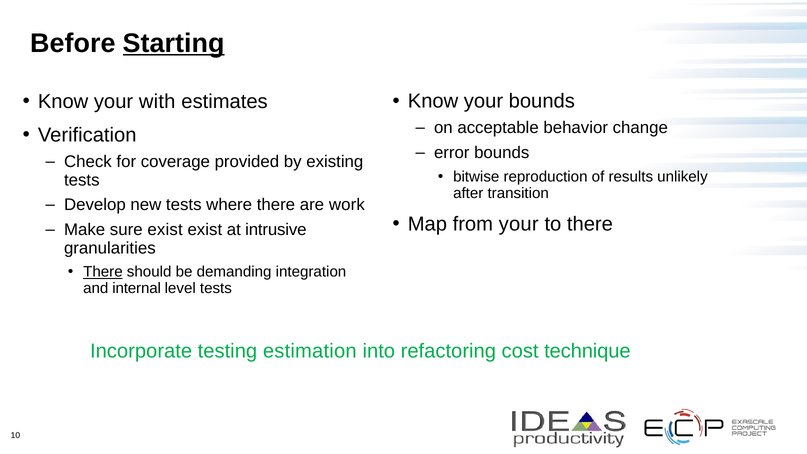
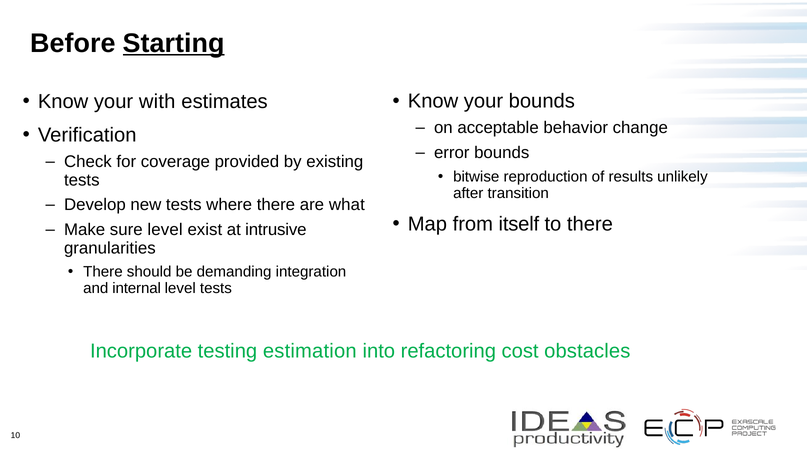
work: work -> what (347, 205)
from your: your -> itself (519, 224)
sure exist: exist -> level (165, 230)
There underline: present -> none (103, 272)
technique: technique -> obstacles (587, 351)
